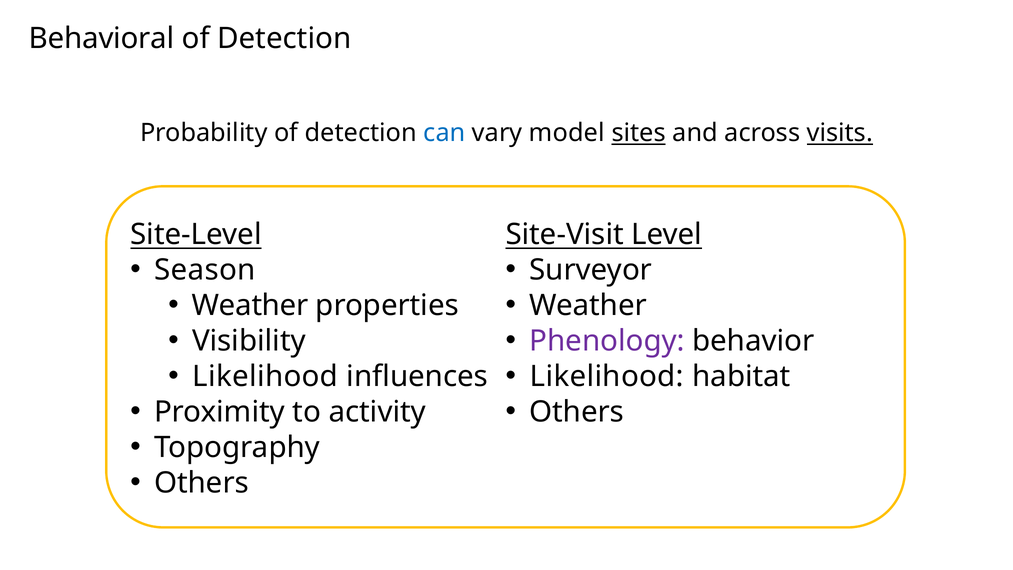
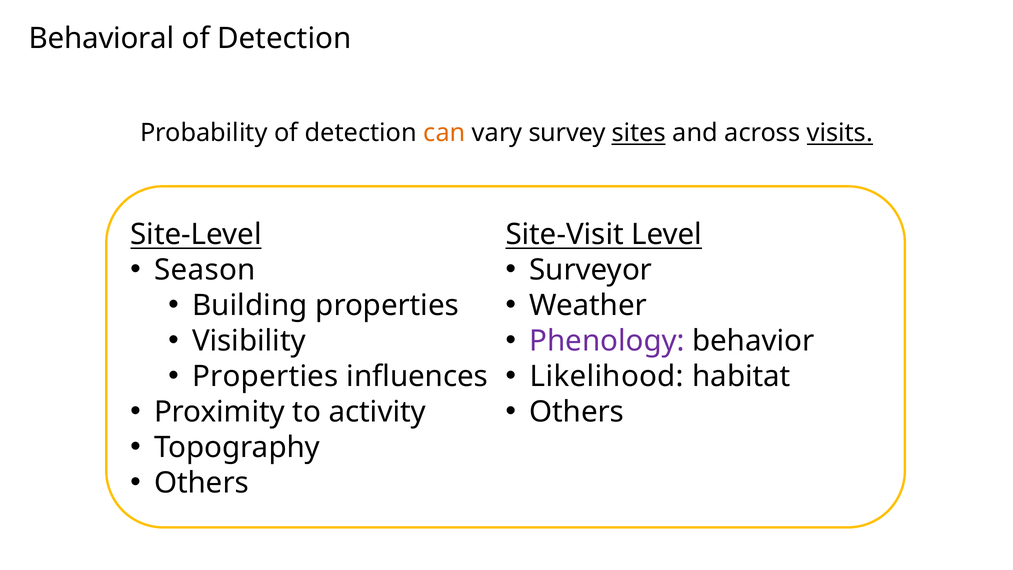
can colour: blue -> orange (444, 133)
model: model -> survey (567, 133)
Weather: Weather -> Building (250, 306)
Likelihood: Likelihood -> Properties (265, 376)
